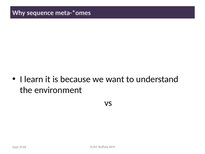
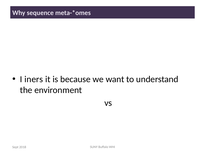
learn: learn -> iners (34, 79)
